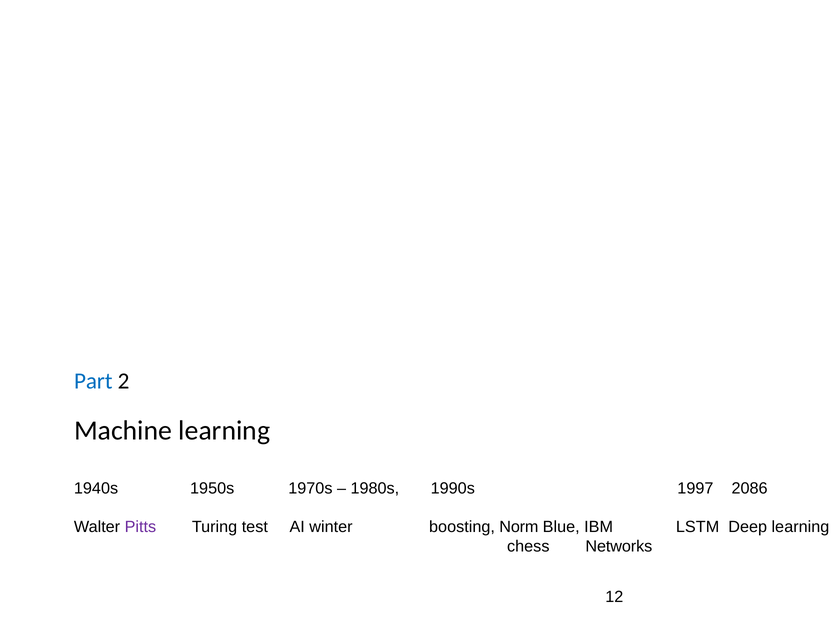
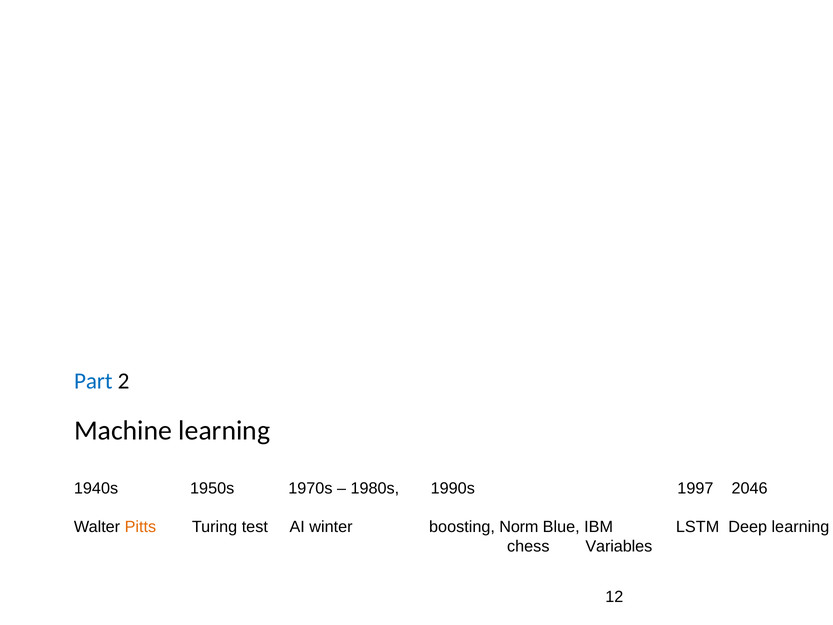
2086: 2086 -> 2046 (750, 488)
Pitts colour: purple -> orange (140, 527)
Networks: Networks -> Variables (619, 546)
